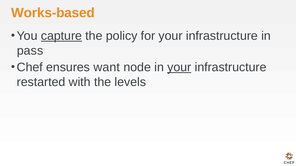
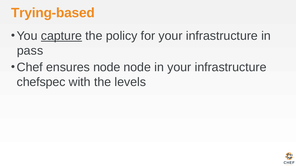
Works-based: Works-based -> Trying-based (53, 13)
ensures want: want -> node (107, 67)
your underline: present -> none (179, 67)
restarted: restarted -> chefspec (41, 82)
